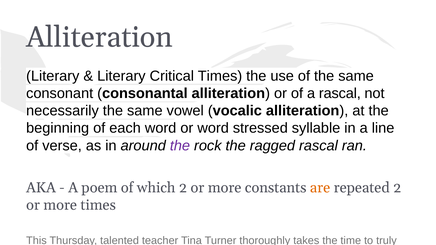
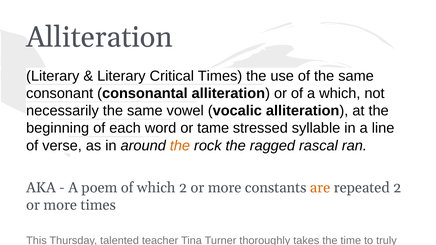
a rascal: rascal -> which (340, 93)
or word: word -> tame (213, 128)
the colour: purple -> orange (180, 146)
